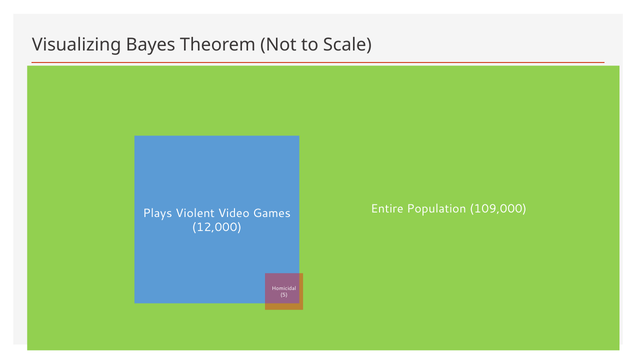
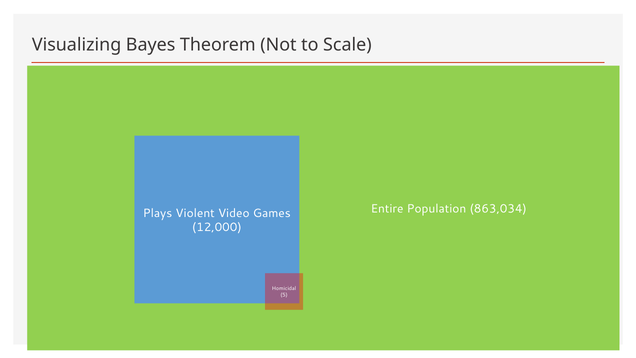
109,000: 109,000 -> 863,034 (498, 209)
